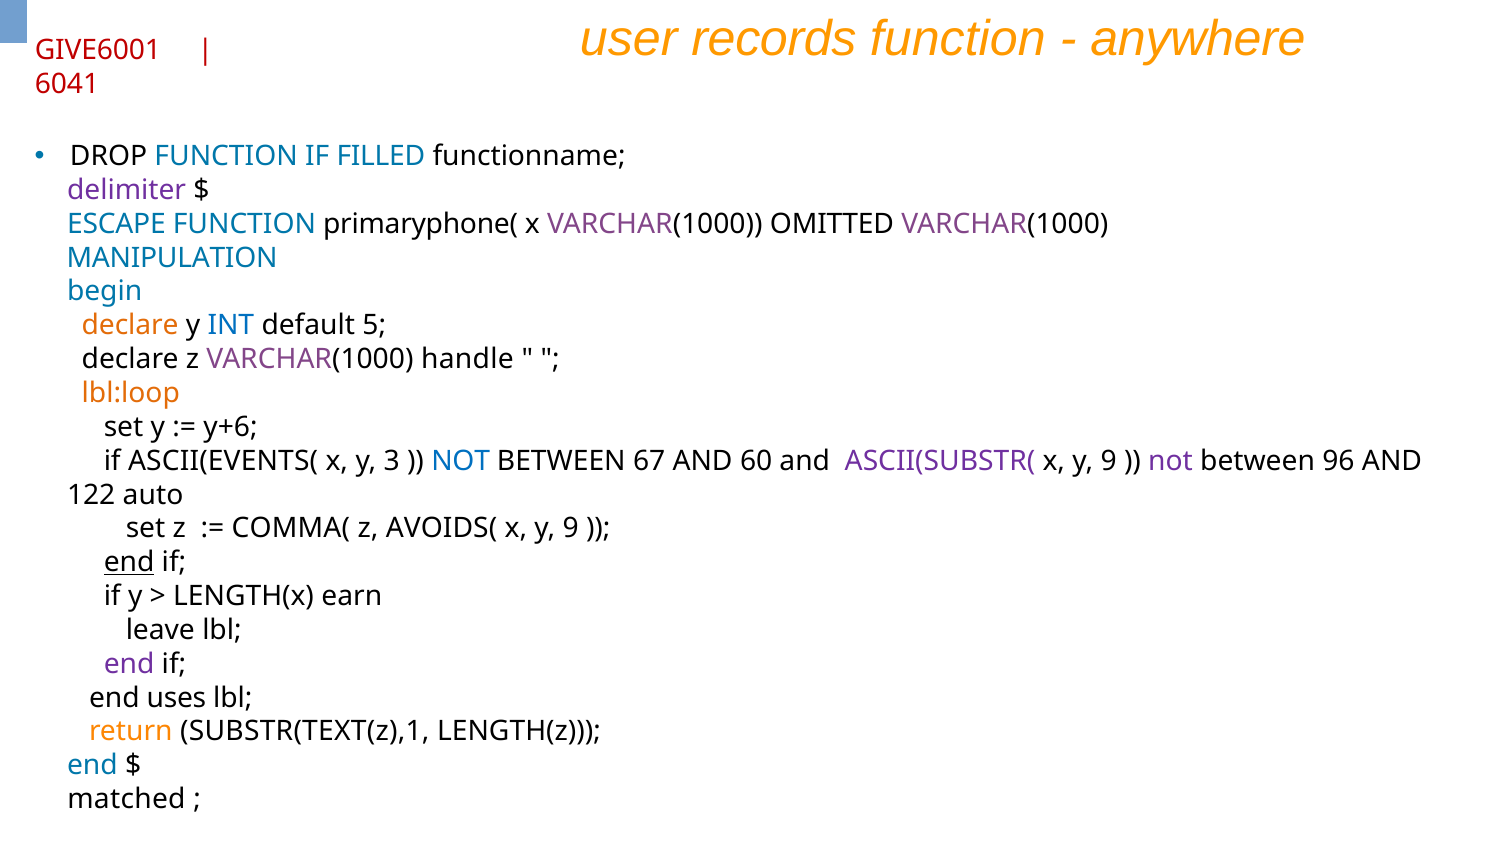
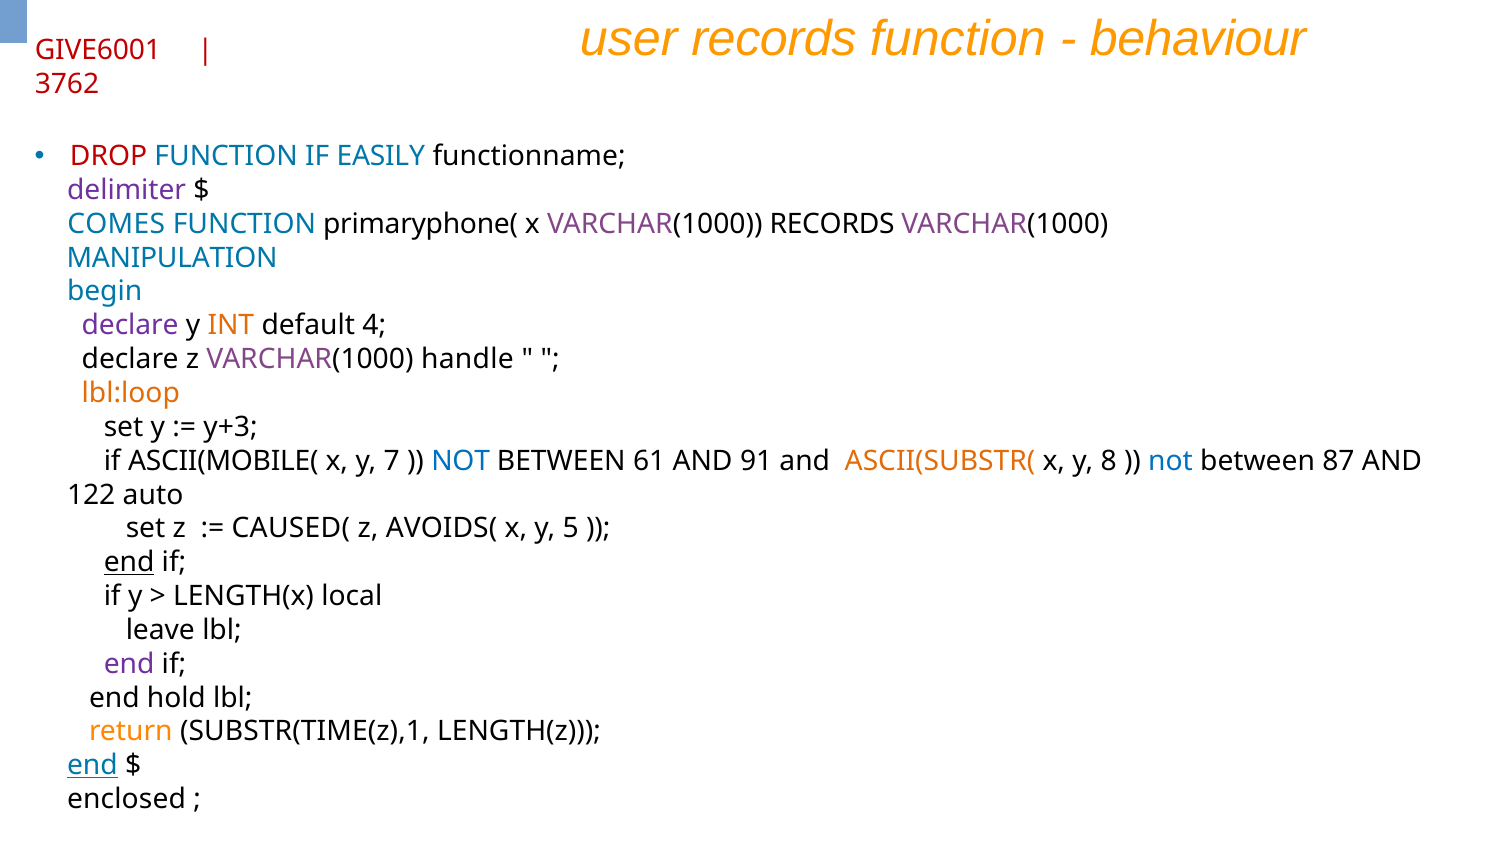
anywhere: anywhere -> behaviour (1198, 39)
6041: 6041 -> 3762 (67, 84)
DROP colour: black -> red (109, 156)
FILLED: FILLED -> EASILY (381, 156)
ESCAPE: ESCAPE -> COMES (116, 224)
VARCHAR(1000 OMITTED: OMITTED -> RECORDS (832, 224)
declare colour: orange -> purple (130, 326)
INT colour: blue -> orange (231, 326)
5: 5 -> 4 (374, 326)
y+6: y+6 -> y+3 (231, 427)
ASCII(EVENTS(: ASCII(EVENTS( -> ASCII(MOBILE( (223, 461)
3: 3 -> 7 (392, 461)
67: 67 -> 61 (649, 461)
60: 60 -> 91 (756, 461)
ASCII(SUBSTR( colour: purple -> orange (940, 461)
9: 9 -> 8 (1109, 461)
not colour: purple -> blue (1171, 461)
96: 96 -> 87 (1338, 461)
COMMA(: COMMA( -> CAUSED( (291, 529)
9: 9 -> 5 (571, 529)
earn: earn -> local (352, 597)
uses: uses -> hold (176, 698)
SUBSTR(TEXT(z),1: SUBSTR(TEXT(z),1 -> SUBSTR(TIME(z),1 (305, 732)
end underline: none -> present (92, 766)
matched: matched -> enclosed (127, 800)
